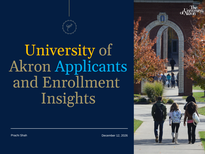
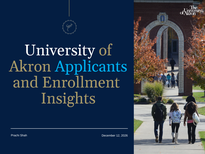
University colour: yellow -> white (60, 50)
